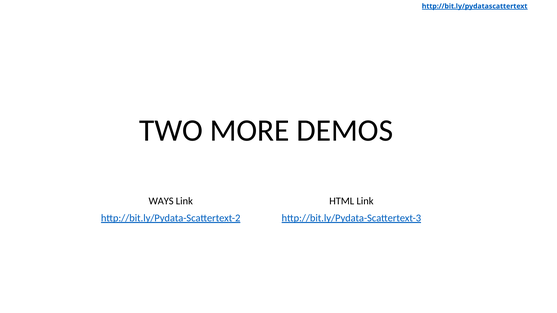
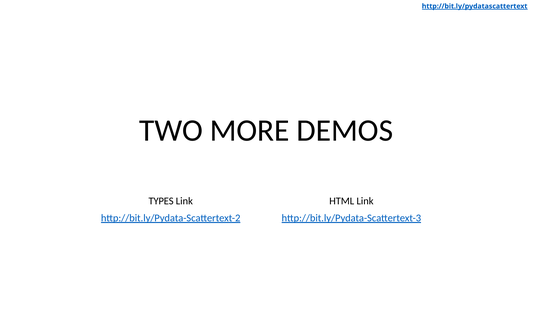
WAYS: WAYS -> TYPES (161, 201)
